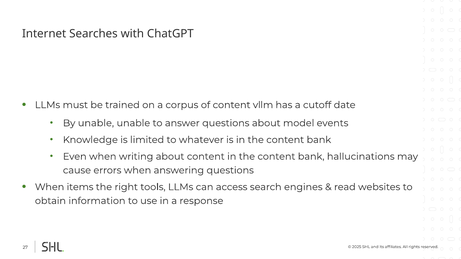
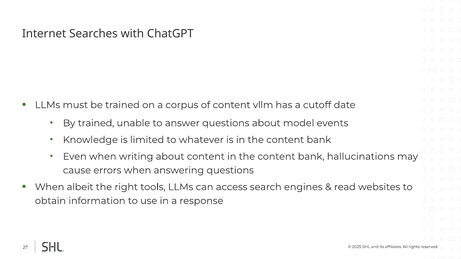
By unable: unable -> trained (96, 123)
items: items -> albeit (80, 187)
